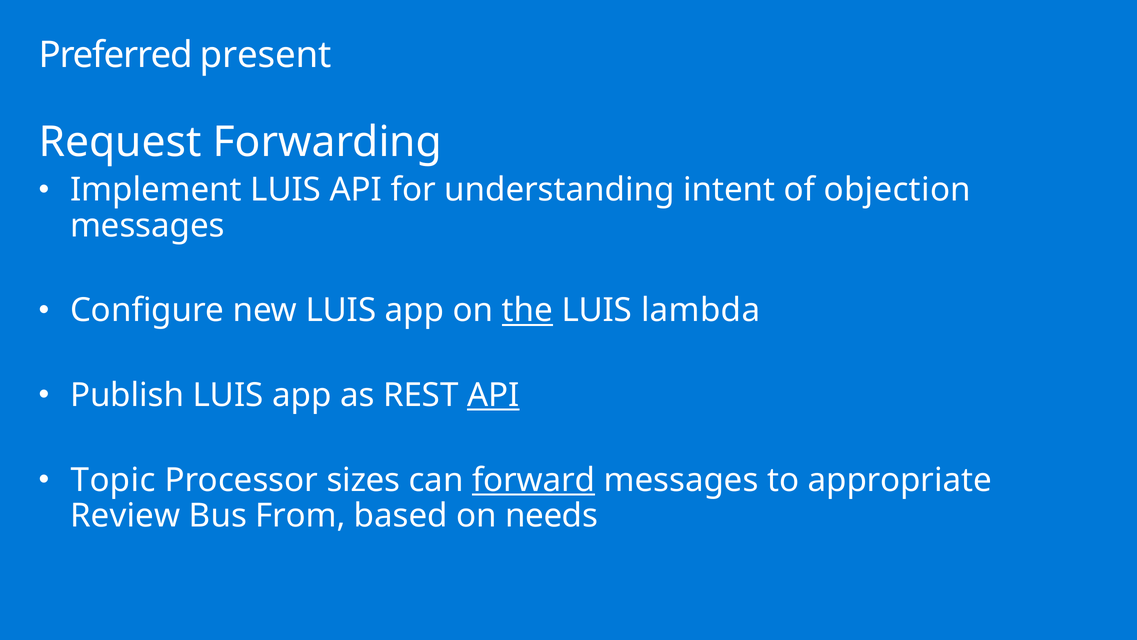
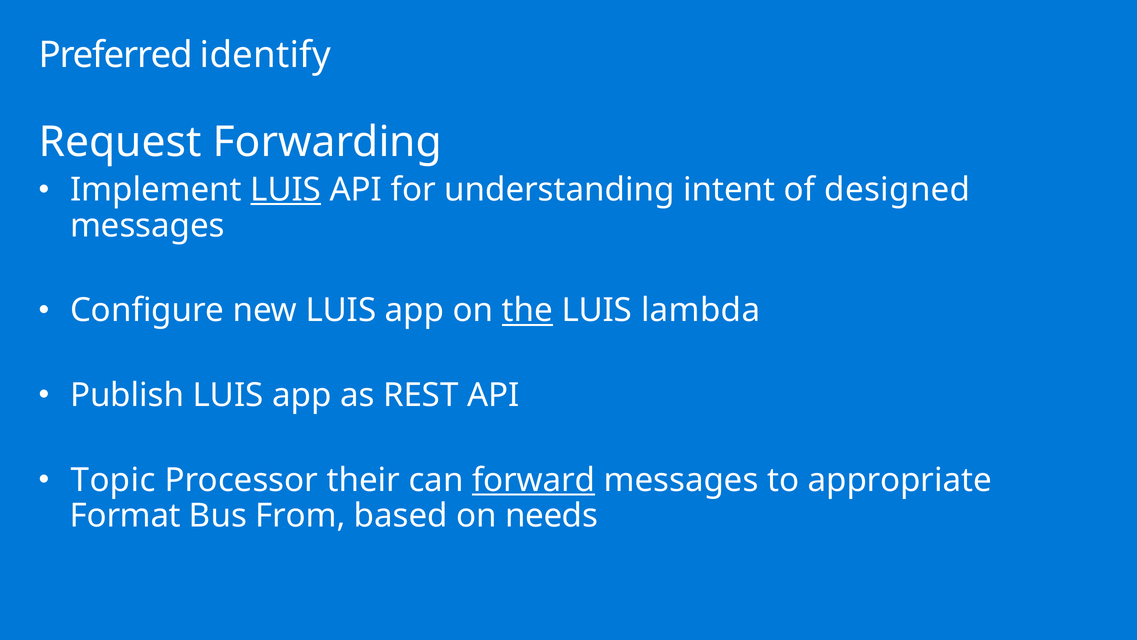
present: present -> identify (265, 55)
LUIS underline: none -> present (286, 190)
objection: objection -> designed (897, 190)
API underline: present -> none (493, 395)
sizes: sizes -> their (363, 480)
Review: Review -> Format (125, 516)
